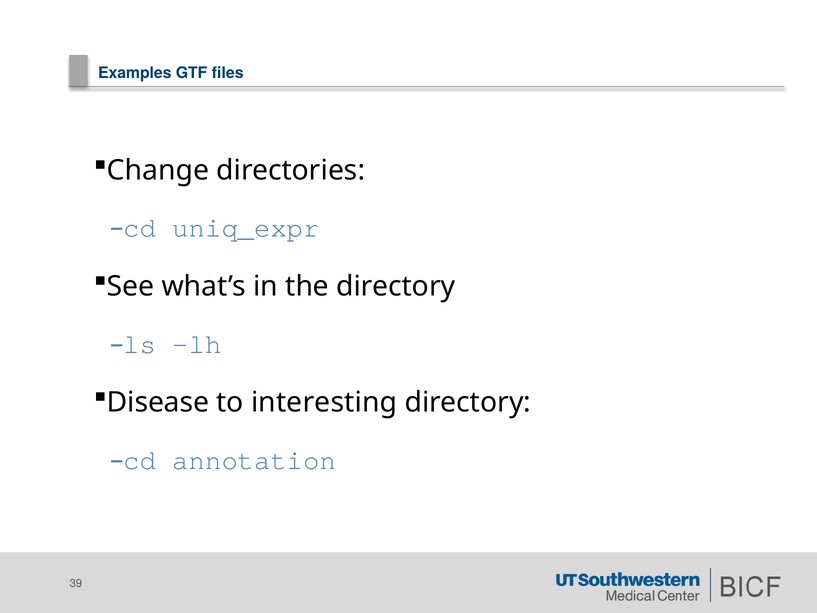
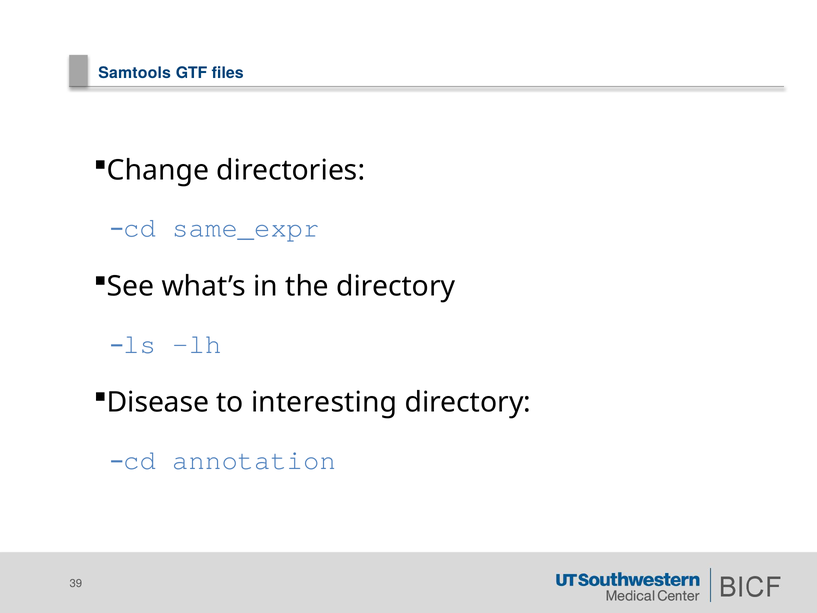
Examples: Examples -> Samtools (135, 73)
uniq_expr: uniq_expr -> same_expr (246, 228)
